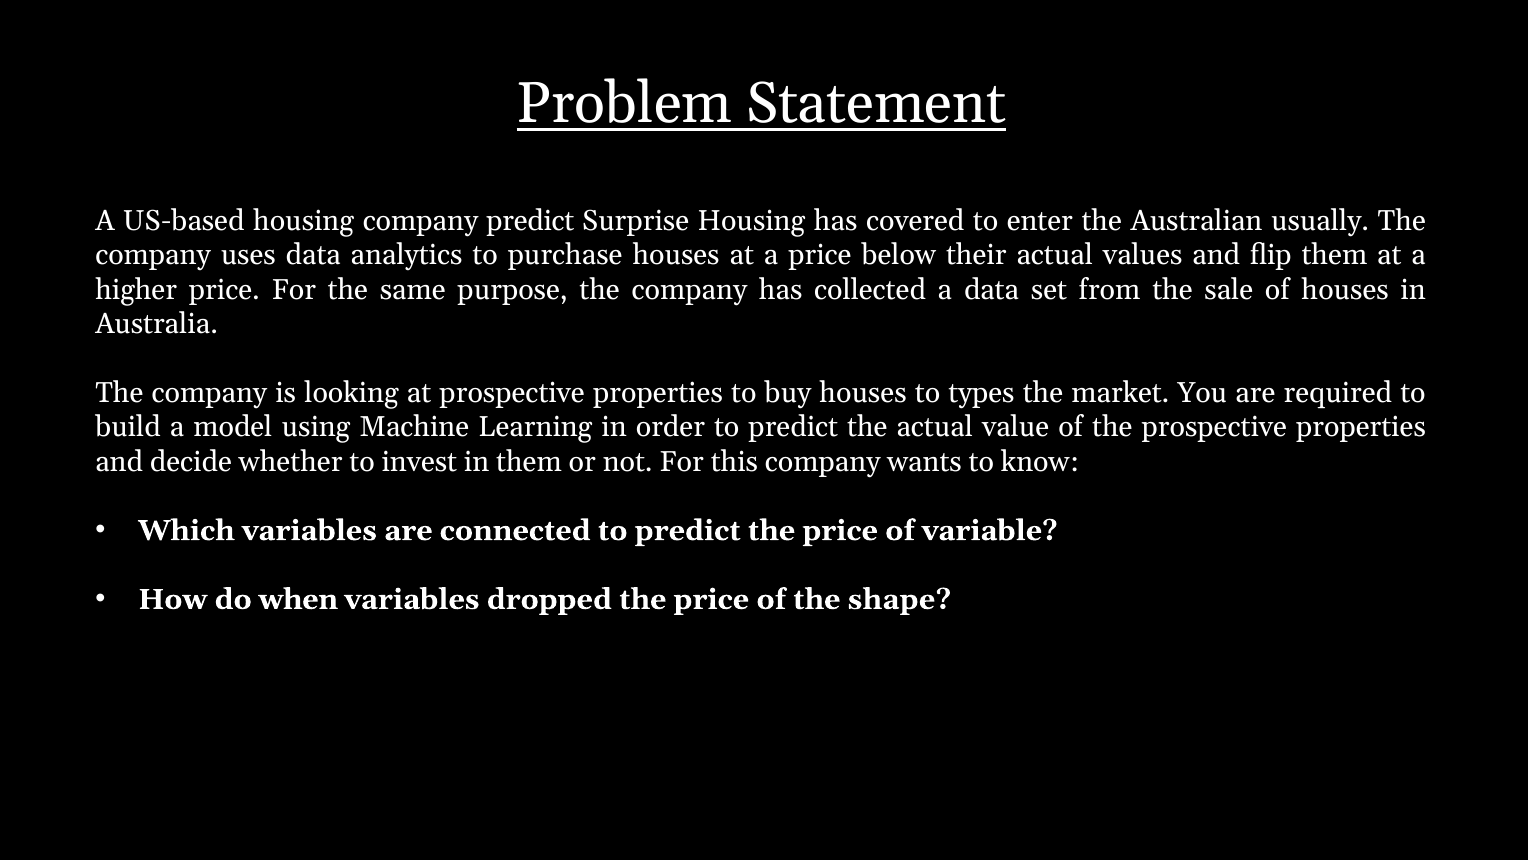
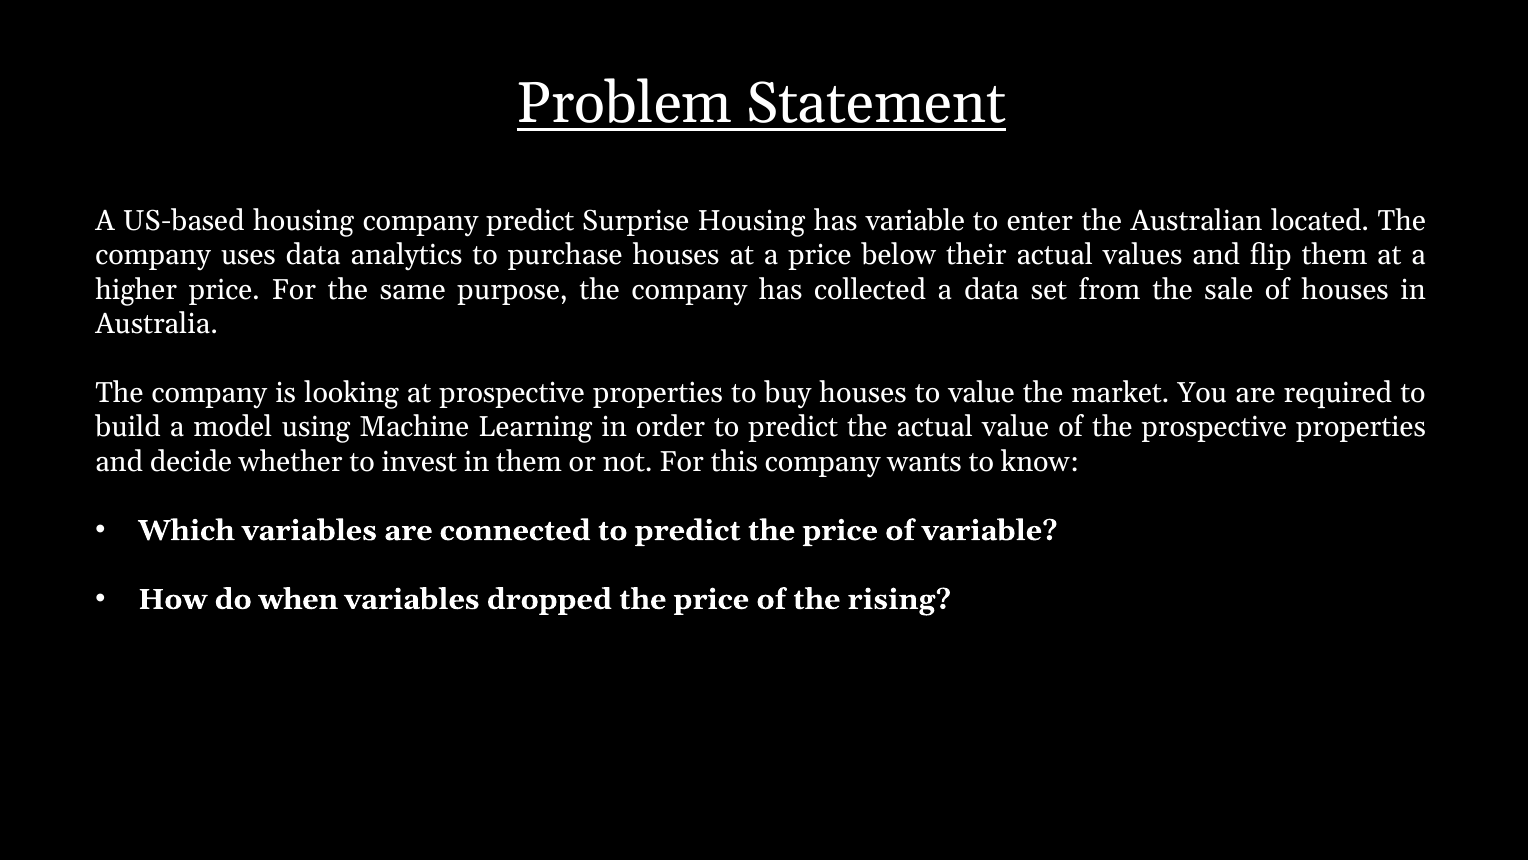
has covered: covered -> variable (915, 221)
usually: usually -> located (1320, 221)
to types: types -> value (982, 393)
shape: shape -> rising (899, 599)
